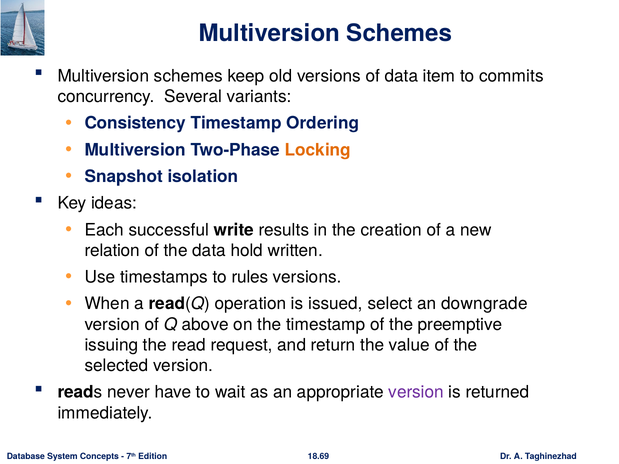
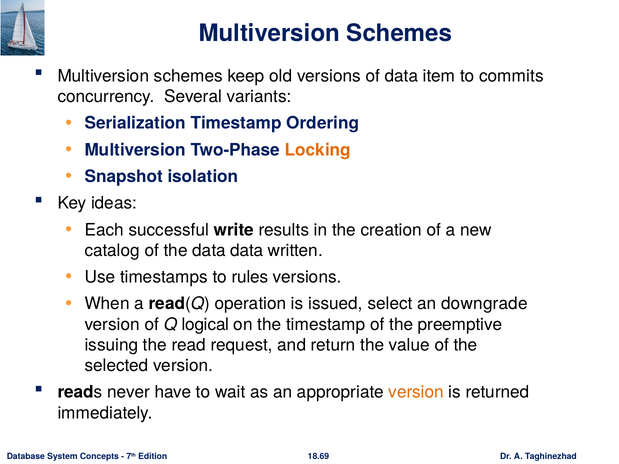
Consistency: Consistency -> Serialization (135, 123)
relation: relation -> catalog (112, 251)
data hold: hold -> data (247, 251)
above: above -> logical (205, 325)
version colour: purple -> orange (416, 393)
